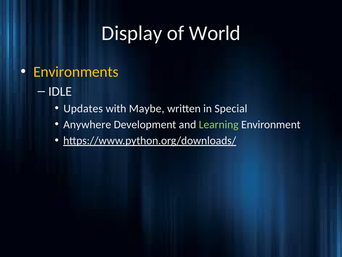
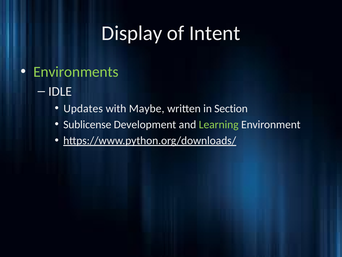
World: World -> Intent (215, 33)
Environments colour: yellow -> light green (76, 72)
Special: Special -> Section (231, 108)
Anywhere: Anywhere -> Sublicense (87, 124)
